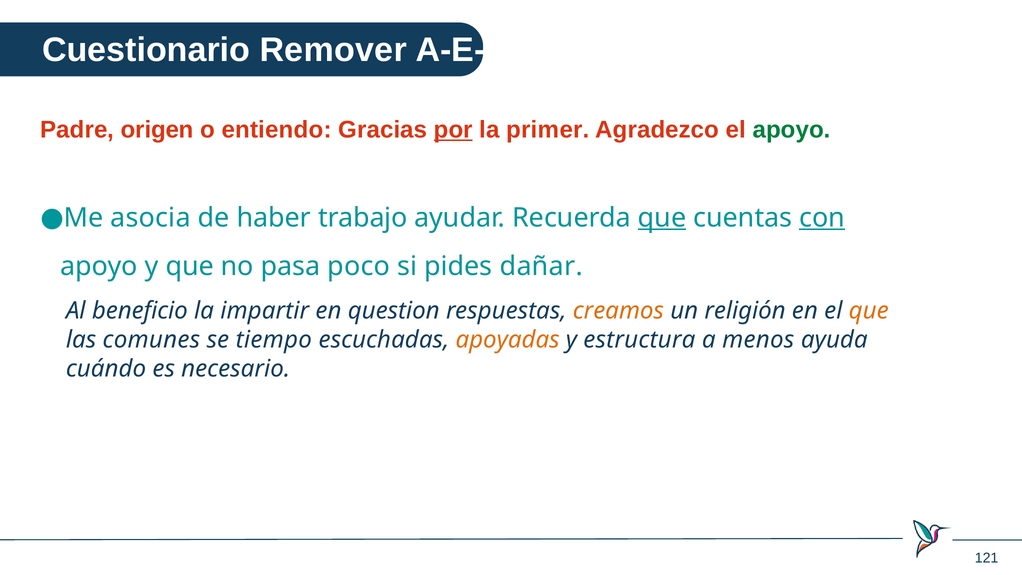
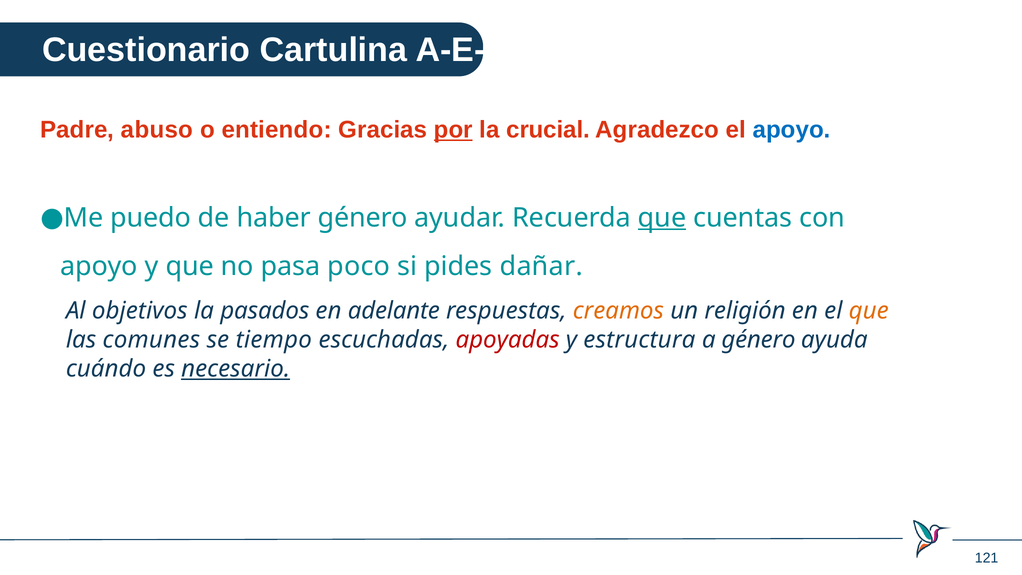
Remover: Remover -> Cartulina (333, 50)
origen: origen -> abuso (157, 130)
primer: primer -> crucial (548, 130)
apoyo colour: green -> blue (792, 130)
asocia: asocia -> puedo (151, 218)
haber trabajo: trabajo -> género (363, 218)
con underline: present -> none (822, 218)
beneficio: beneficio -> objetivos (140, 311)
impartir: impartir -> pasados (265, 311)
question: question -> adelante (394, 311)
apoyadas colour: orange -> red (508, 340)
a menos: menos -> género (758, 340)
necesario underline: none -> present (236, 369)
